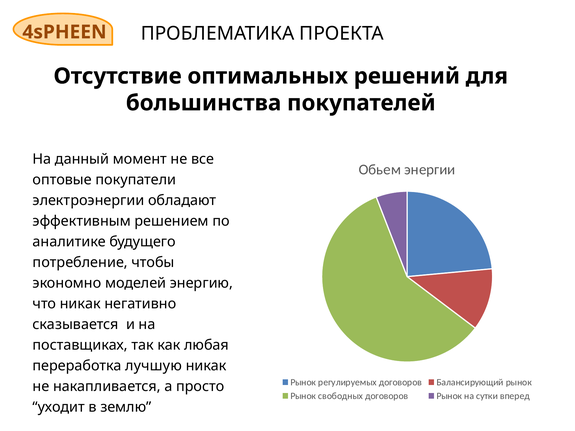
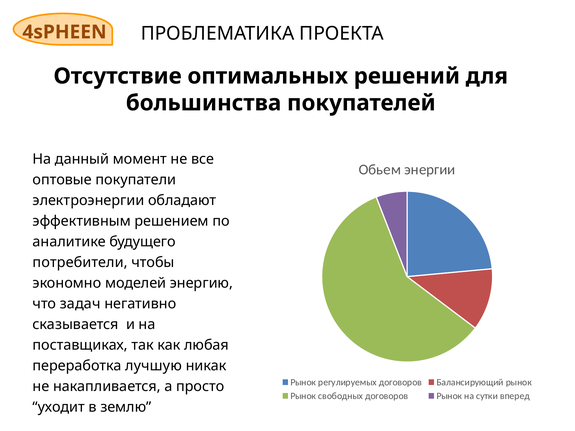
потребление: потребление -> потребители (80, 263)
что никак: никак -> задач (80, 304)
